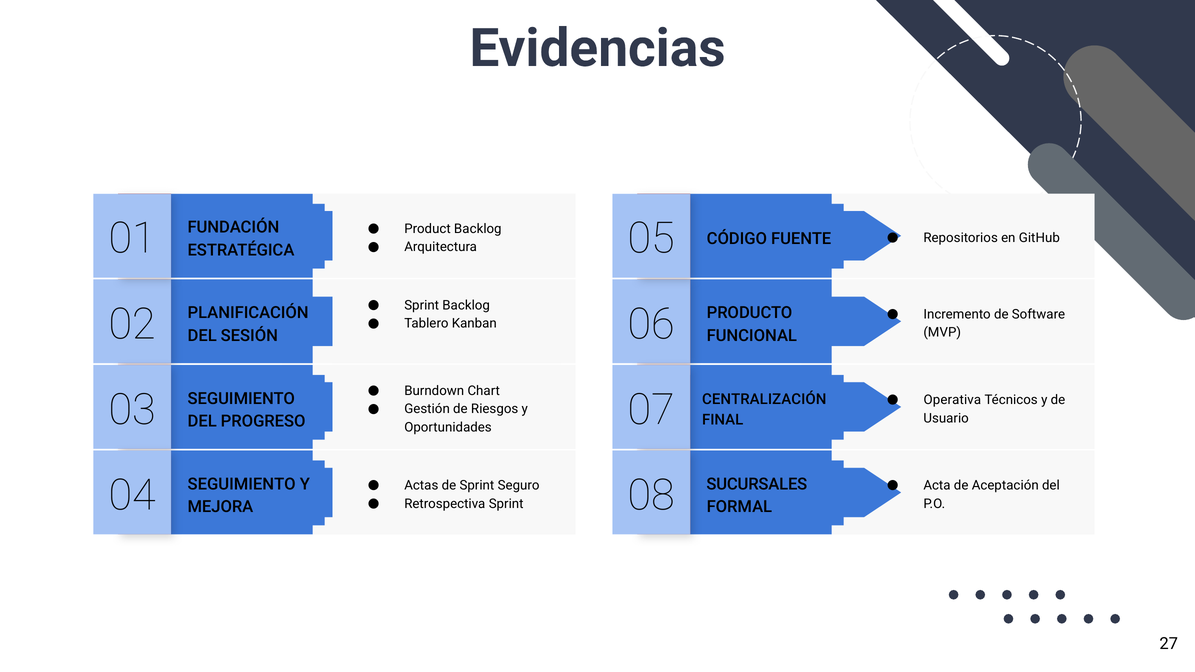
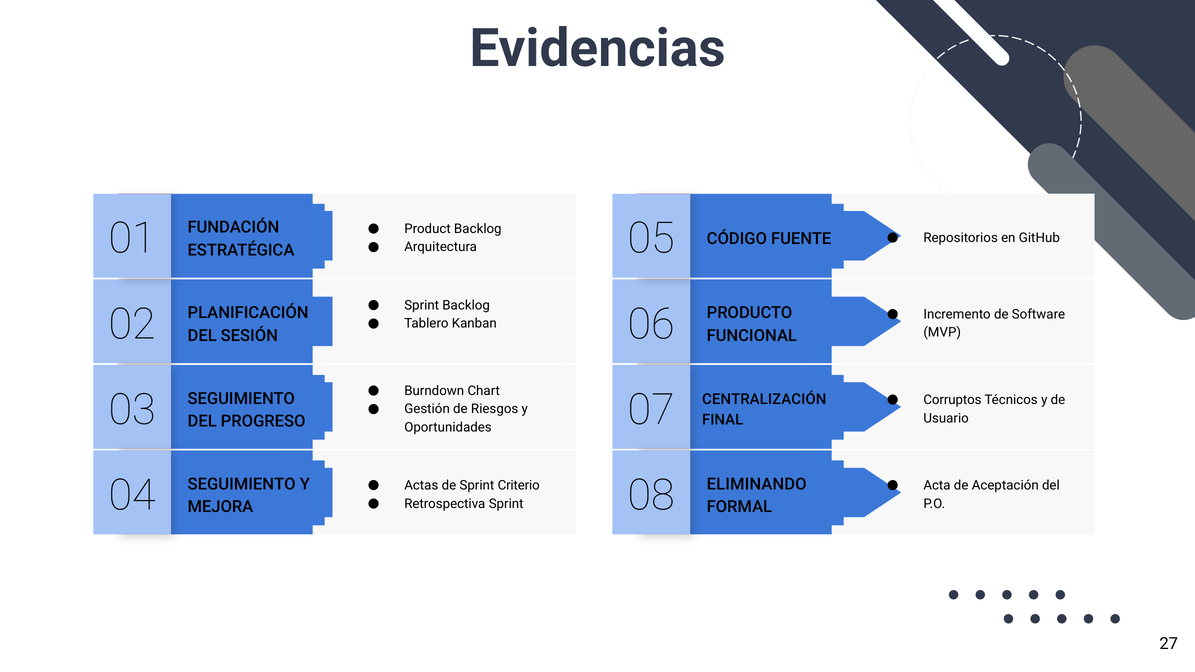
Operativa: Operativa -> Corruptos (952, 400)
SUCURSALES: SUCURSALES -> ELIMINANDO (757, 484)
Seguro: Seguro -> Criterio (519, 486)
